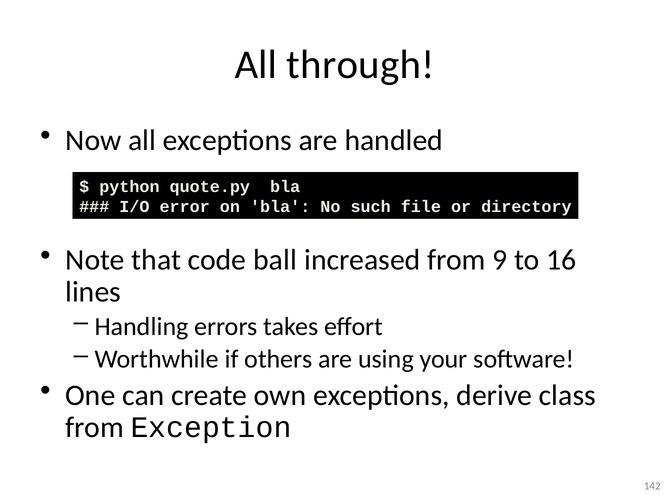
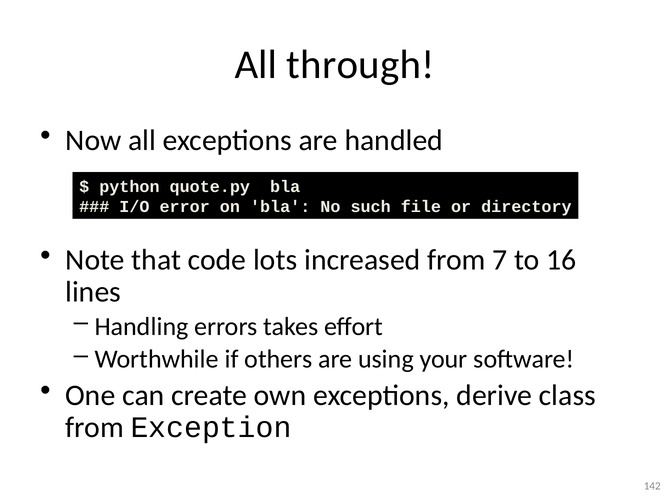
ball: ball -> lots (275, 260)
9: 9 -> 7 (500, 260)
